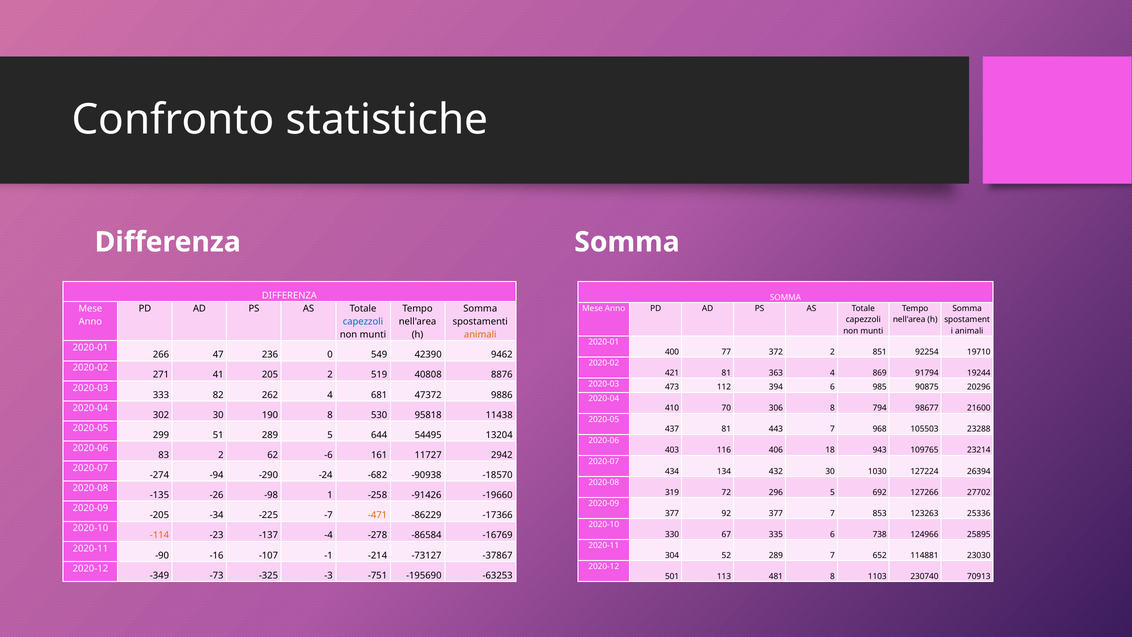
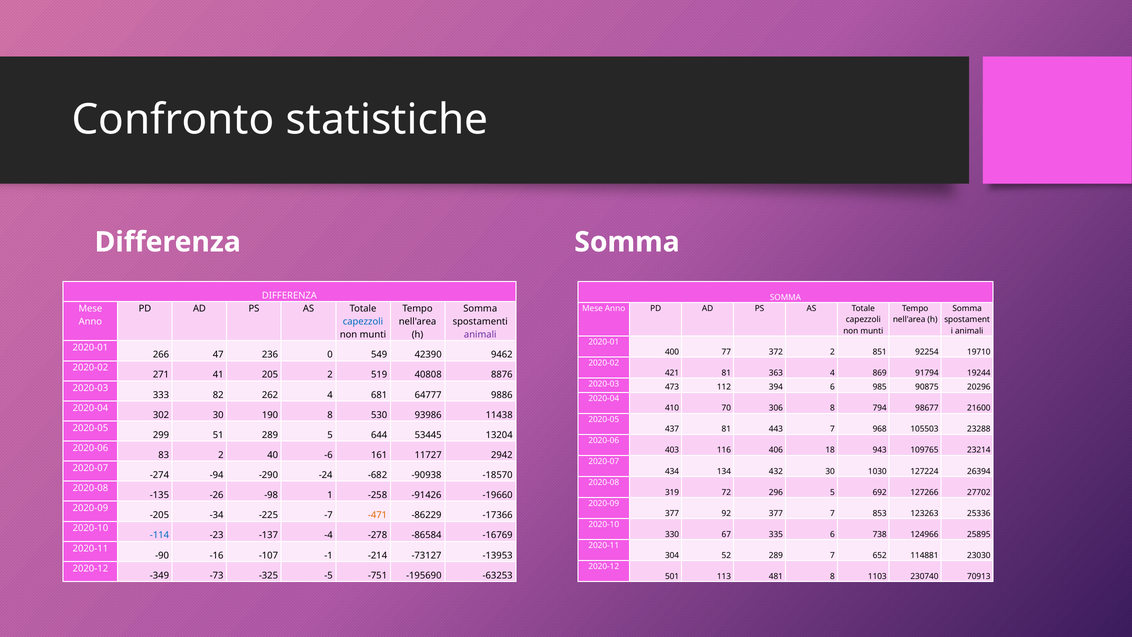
animali colour: orange -> purple (480, 335)
47372: 47372 -> 64777 (428, 395)
95818: 95818 -> 93986 (428, 415)
54495: 54495 -> 53445 (428, 435)
62: 62 -> 40 (273, 455)
-114 colour: orange -> blue (159, 535)
-37867: -37867 -> -13953 (498, 555)
-3: -3 -> -5 (328, 575)
